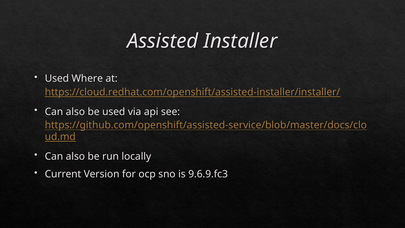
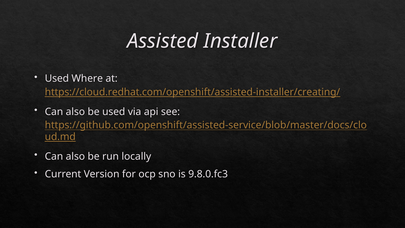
https://cloud.redhat.com/openshift/assisted-installer/installer/: https://cloud.redhat.com/openshift/assisted-installer/installer/ -> https://cloud.redhat.com/openshift/assisted-installer/creating/ (192, 92)
9.6.9.fc3: 9.6.9.fc3 -> 9.8.0.fc3 (208, 174)
